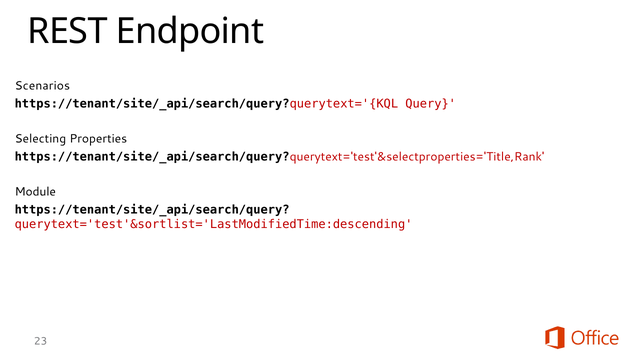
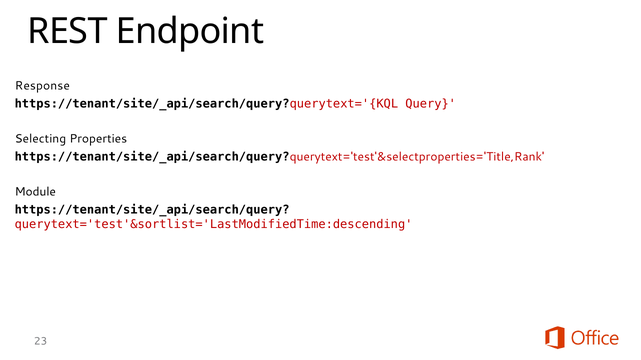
Scenarios: Scenarios -> Response (42, 86)
